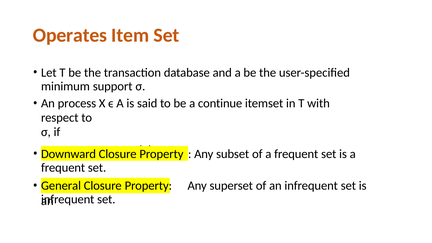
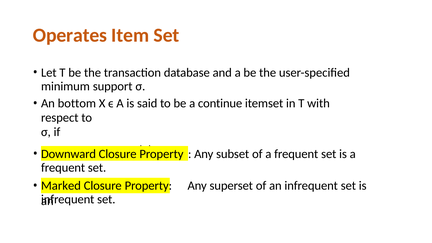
process: process -> bottom (77, 103)
General: General -> Marked (61, 186)
